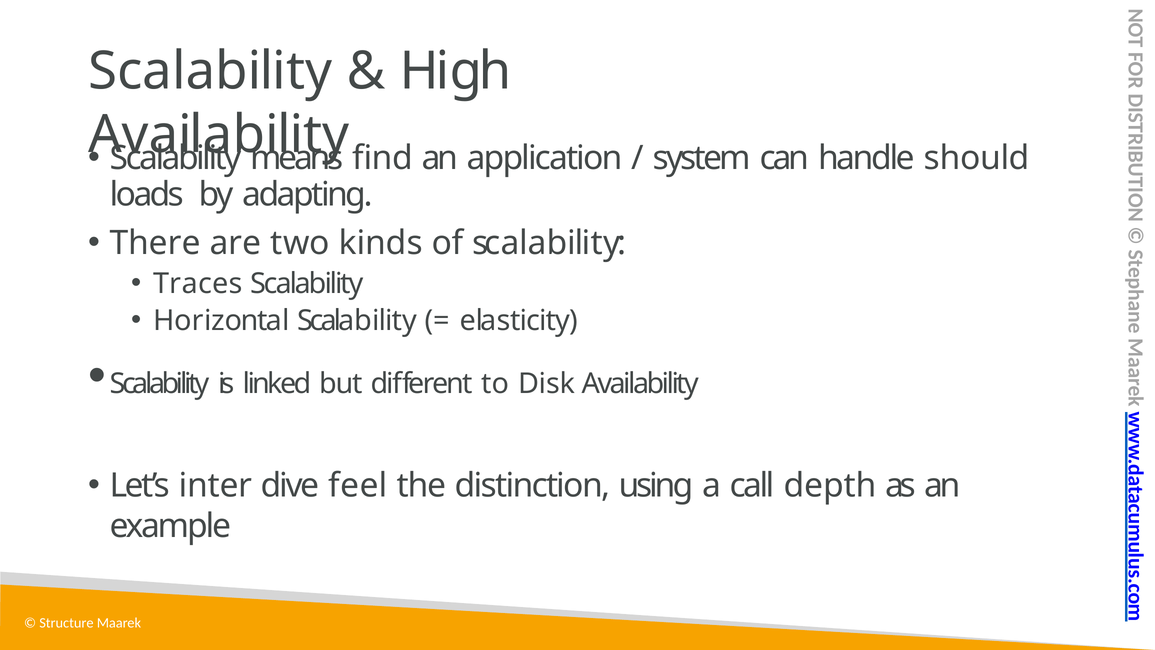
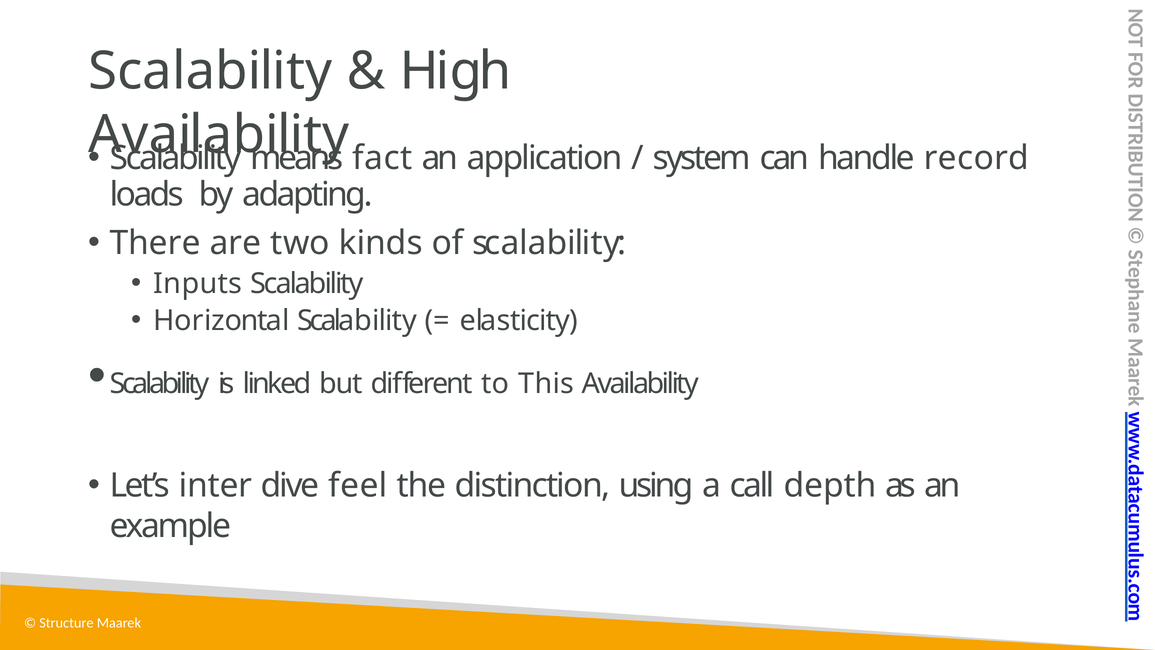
find: find -> fact (382, 158)
should: should -> record (976, 158)
Traces: Traces -> Inputs (198, 284)
Disk: Disk -> This (546, 384)
